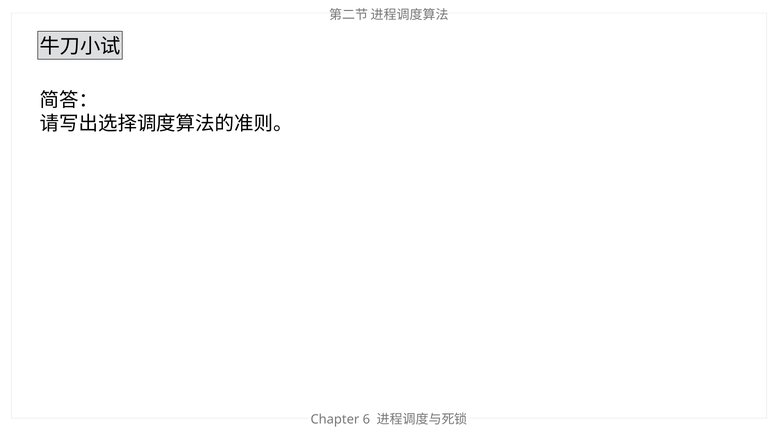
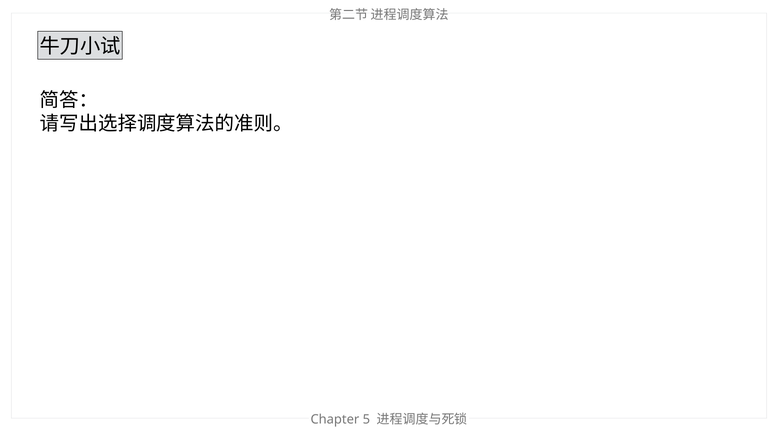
6: 6 -> 5 (366, 419)
